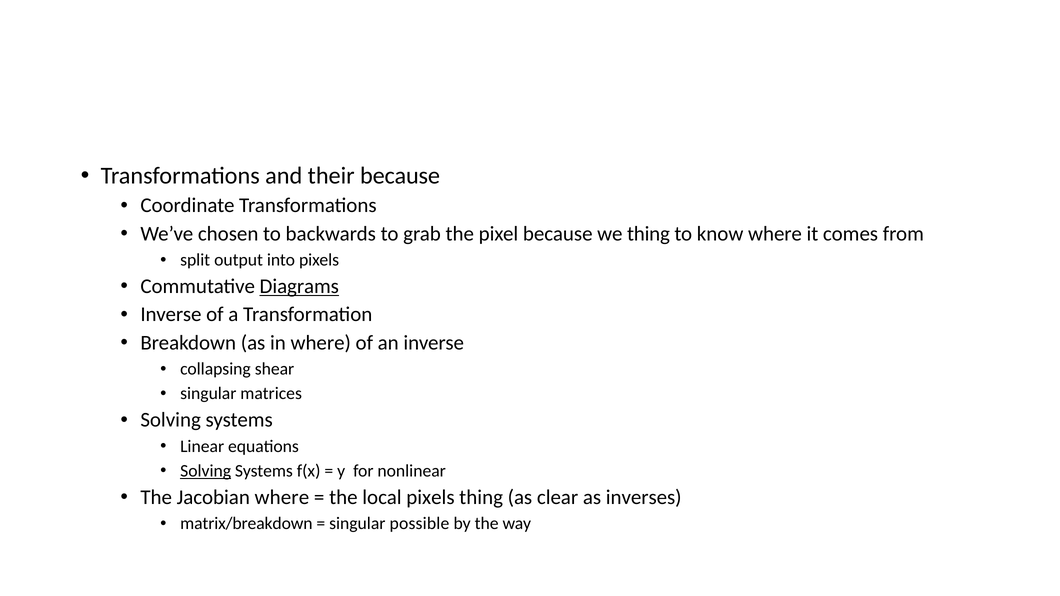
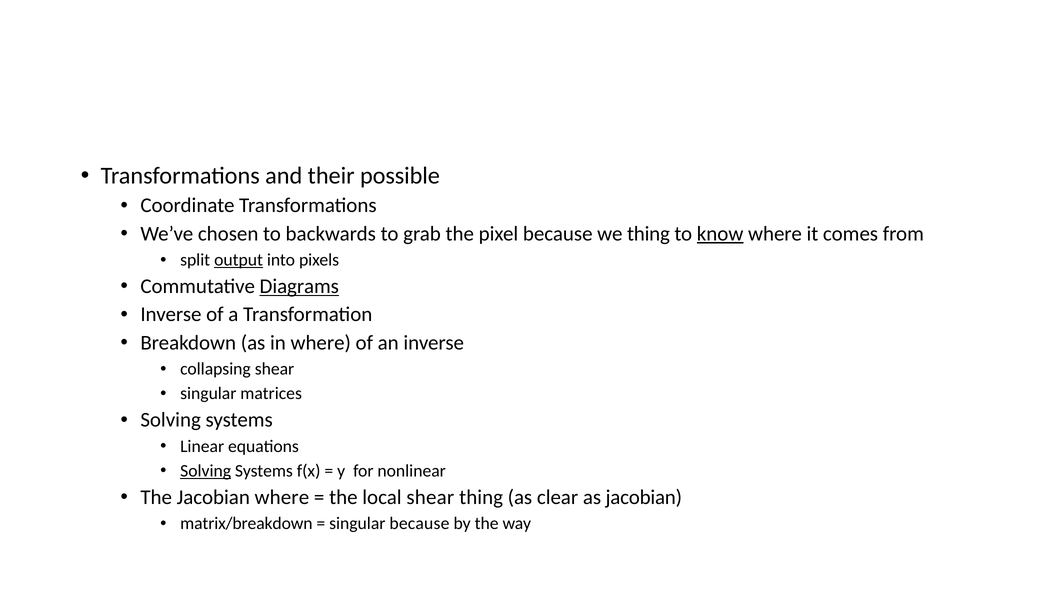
their because: because -> possible (400, 176)
know underline: none -> present (720, 234)
output underline: none -> present (239, 260)
local pixels: pixels -> shear (430, 497)
as inverses: inverses -> jacobian (644, 497)
singular possible: possible -> because (419, 524)
